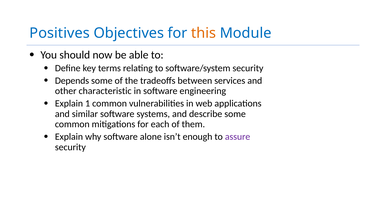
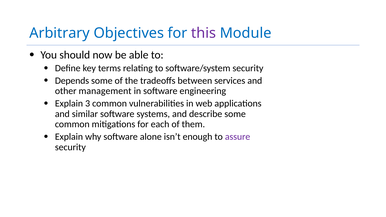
Positives: Positives -> Arbitrary (60, 33)
this colour: orange -> purple (204, 33)
characteristic: characteristic -> management (105, 91)
1: 1 -> 3 (88, 104)
